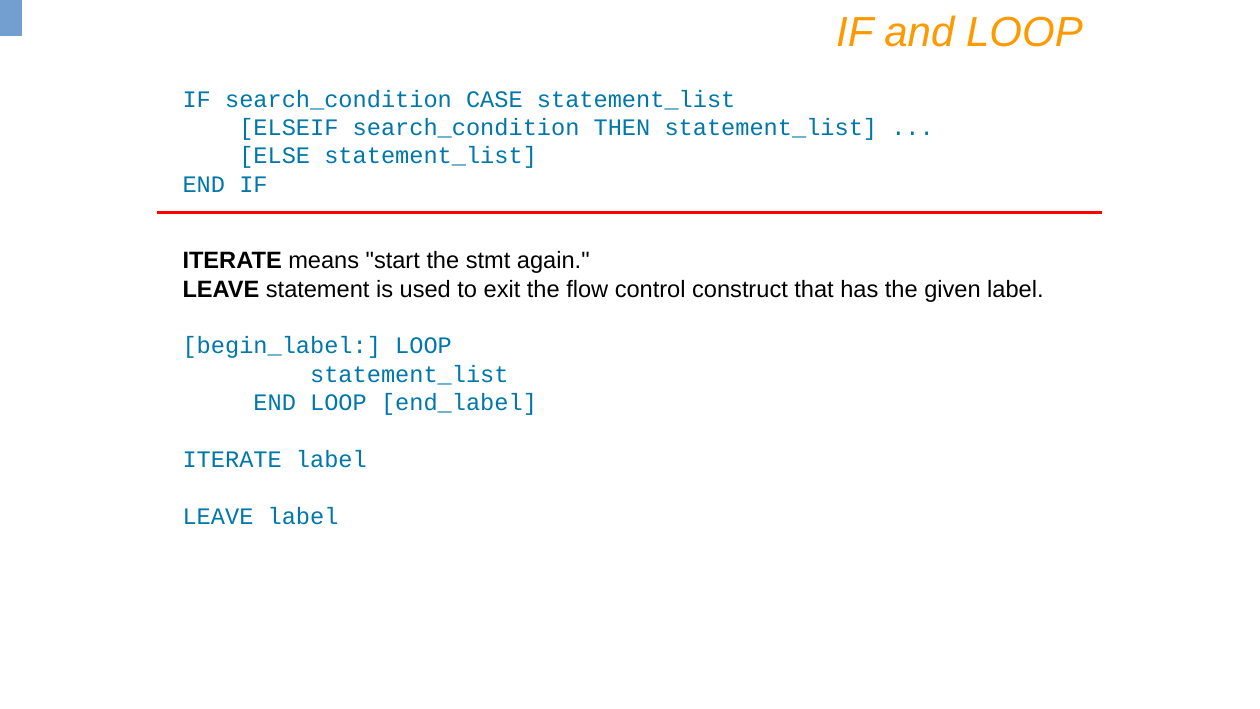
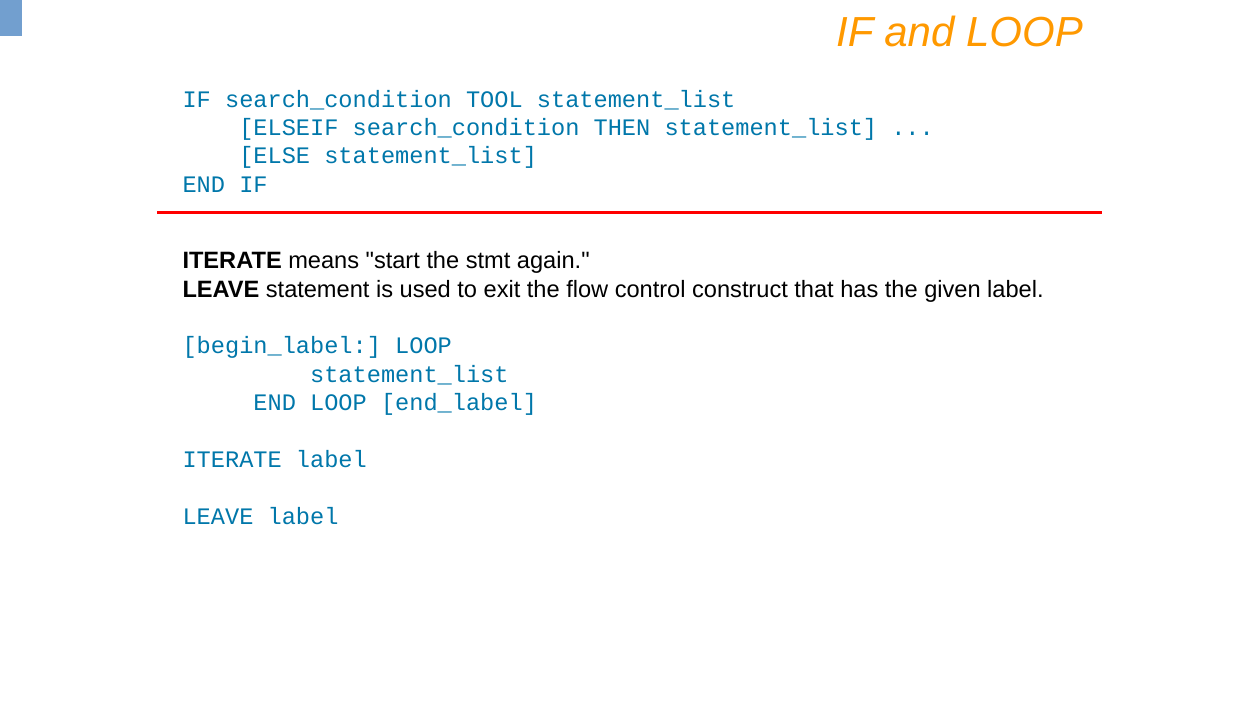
CASE: CASE -> TOOL (494, 99)
